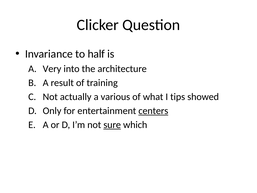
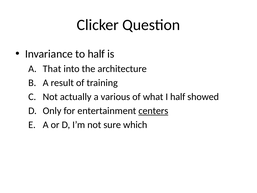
Very: Very -> That (52, 69)
I tips: tips -> half (178, 97)
sure underline: present -> none (112, 125)
